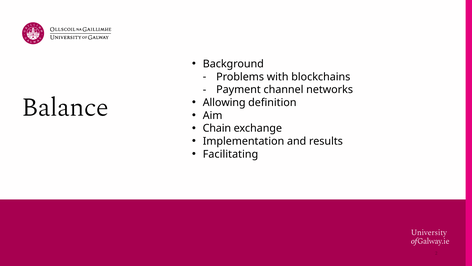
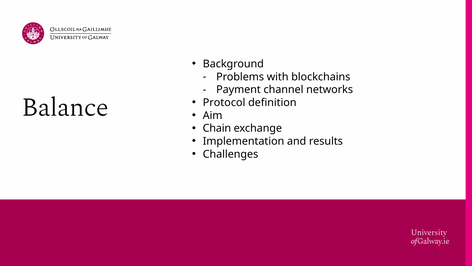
Allowing: Allowing -> Protocol (224, 102)
Facilitating: Facilitating -> Challenges (231, 154)
